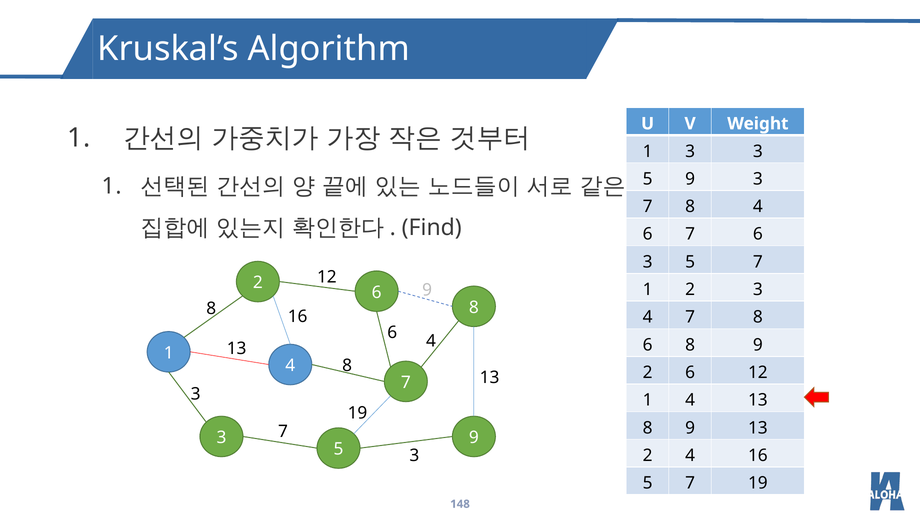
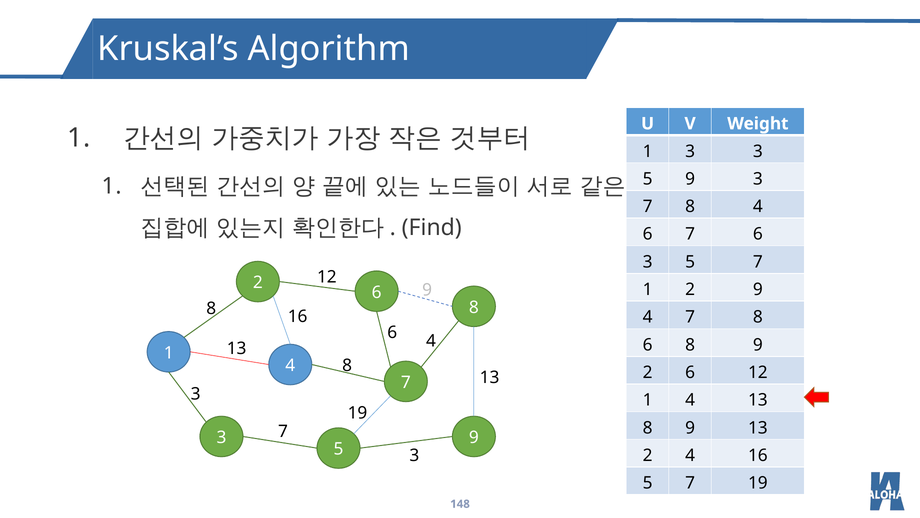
2 3: 3 -> 9 (758, 289)
